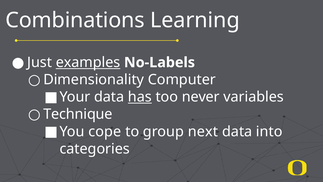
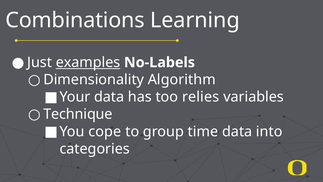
Computer: Computer -> Algorithm (182, 80)
has underline: present -> none (140, 97)
never: never -> relies (201, 97)
next: next -> time (203, 131)
